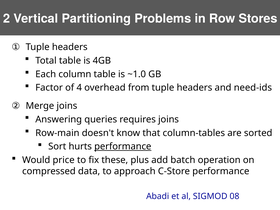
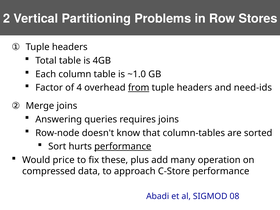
from underline: none -> present (139, 88)
Row-main: Row-main -> Row-node (57, 133)
batch: batch -> many (183, 160)
